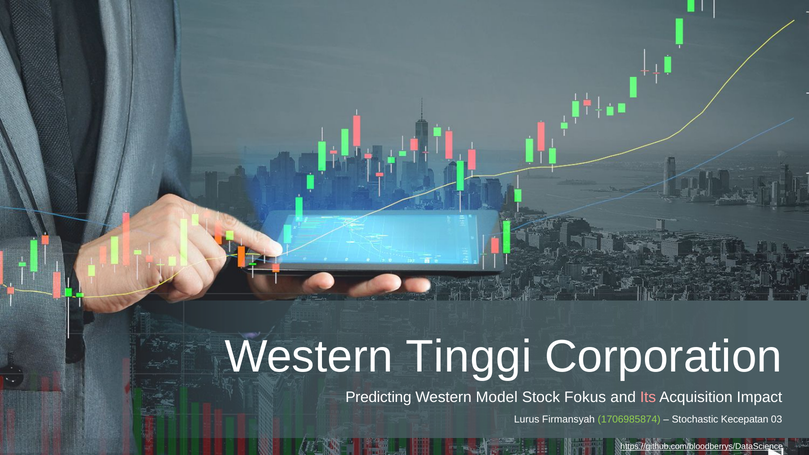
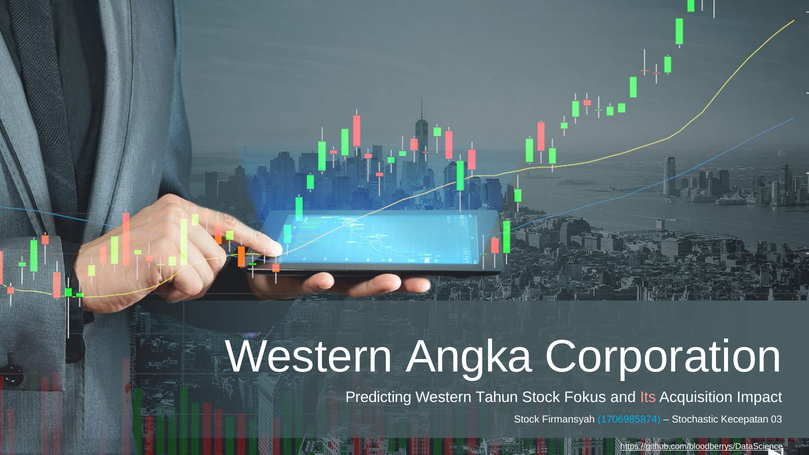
Tinggi: Tinggi -> Angka (469, 357)
Model: Model -> Tahun (497, 397)
Lurus: Lurus -> Stock (527, 420)
1706985874 colour: light green -> light blue (629, 420)
